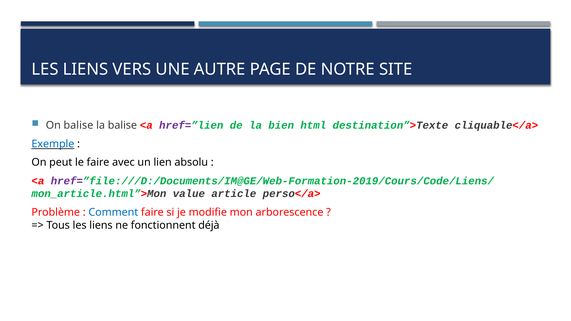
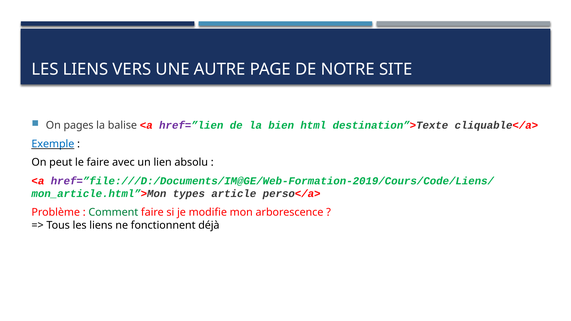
On balise: balise -> pages (79, 125)
value: value -> types (189, 194)
Comment colour: blue -> green (113, 212)
